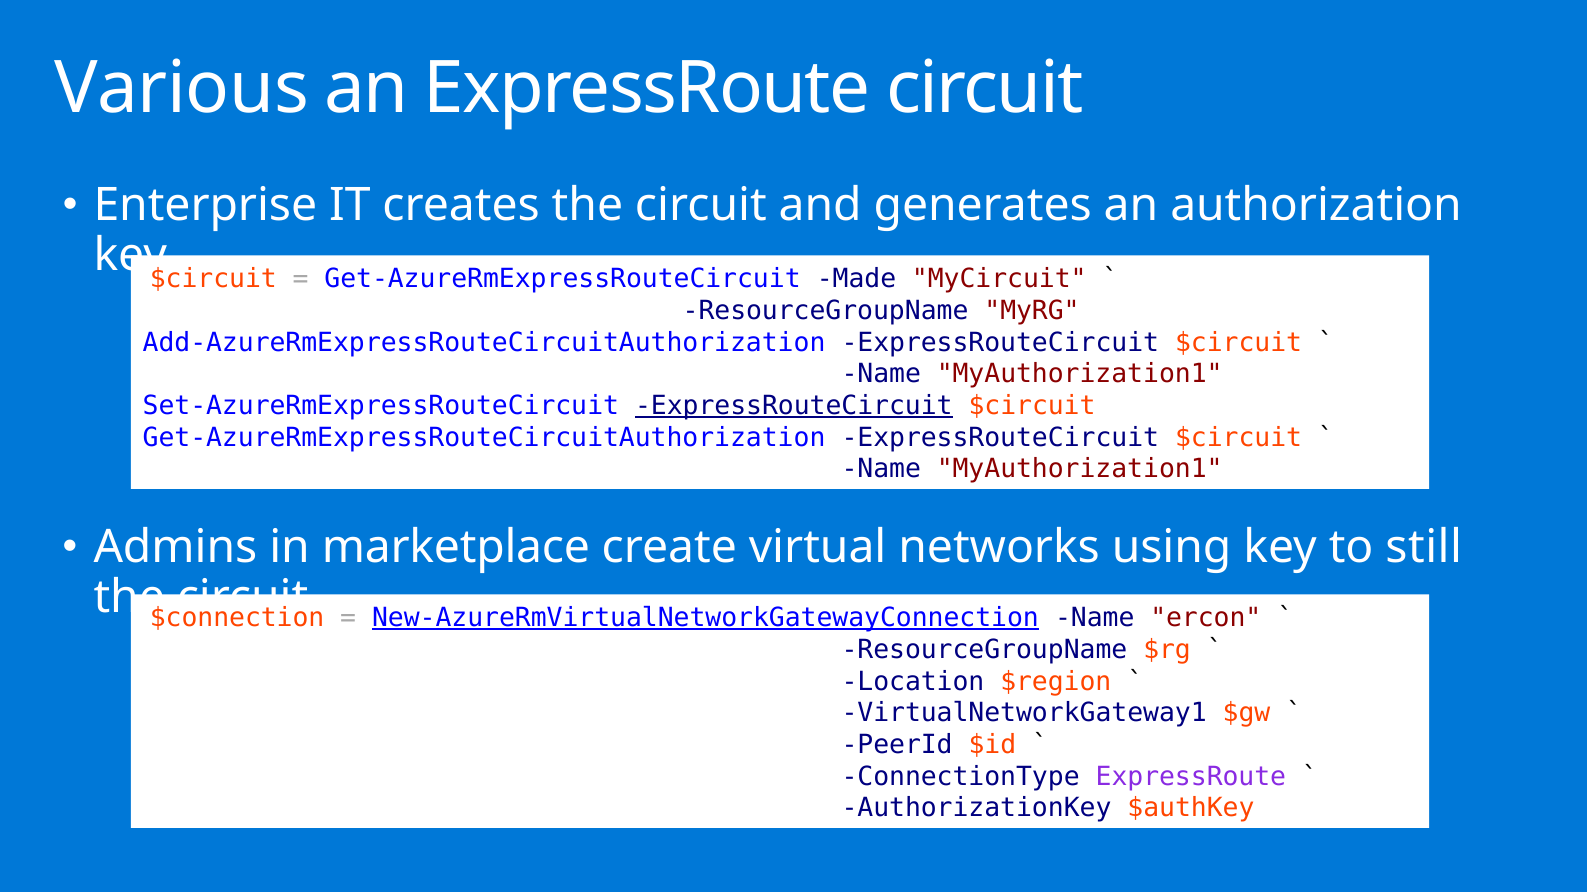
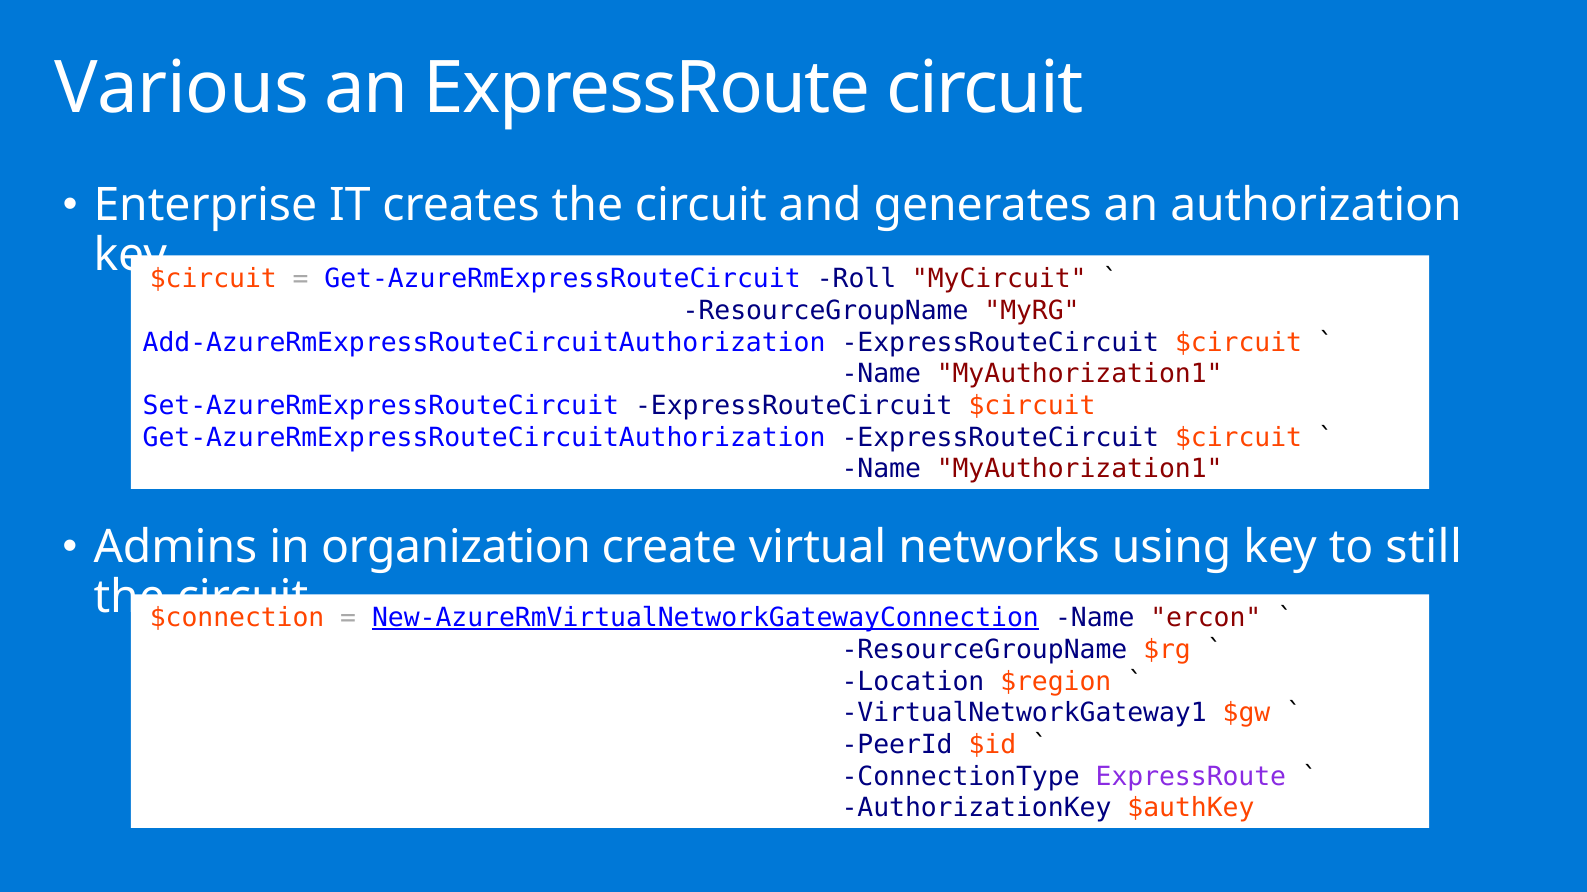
Made: Made -> Roll (856, 279)
ExpressRouteCircuit underline: present -> none (794, 406)
marketplace: marketplace -> organization (456, 548)
